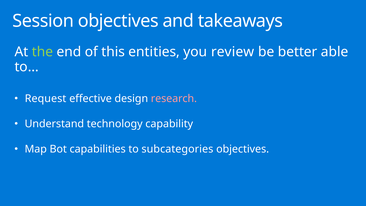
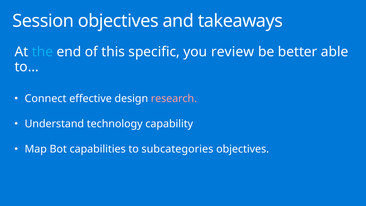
the colour: light green -> light blue (42, 52)
entities: entities -> specific (154, 52)
Request: Request -> Connect (46, 99)
